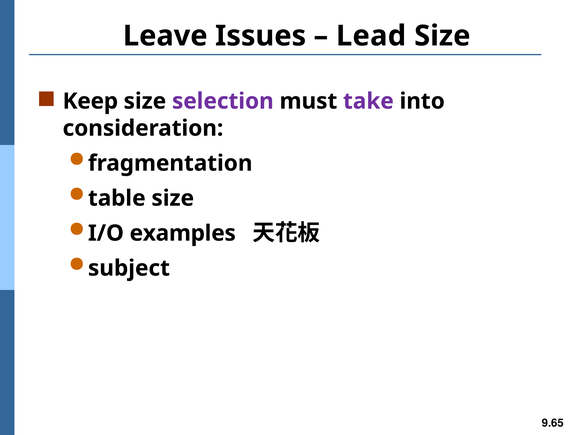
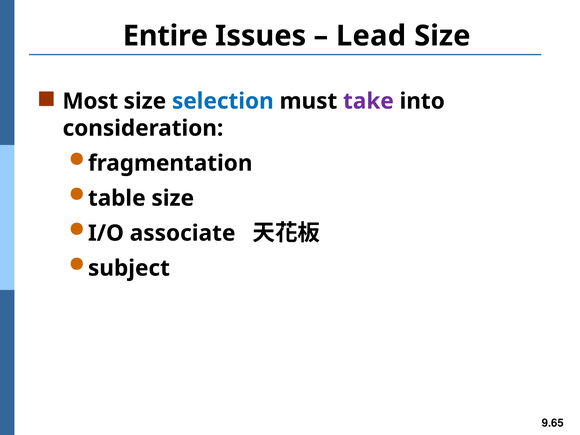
Leave: Leave -> Entire (165, 36)
Keep: Keep -> Most (90, 101)
selection colour: purple -> blue (223, 101)
examples: examples -> associate (183, 233)
